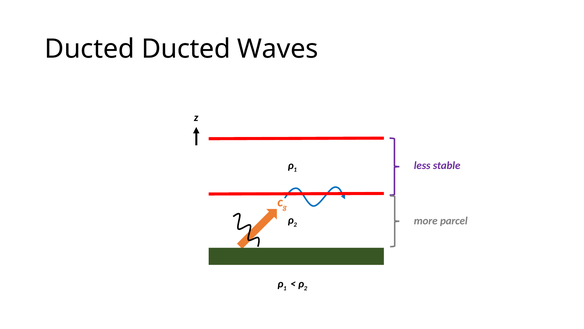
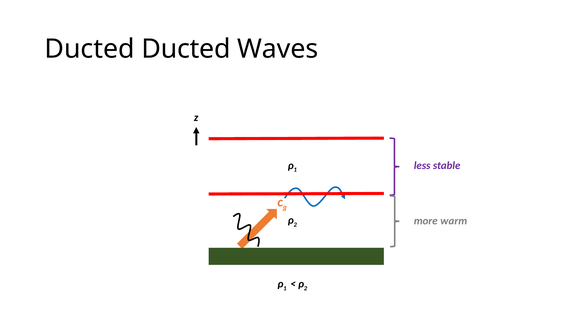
parcel: parcel -> warm (454, 221)
